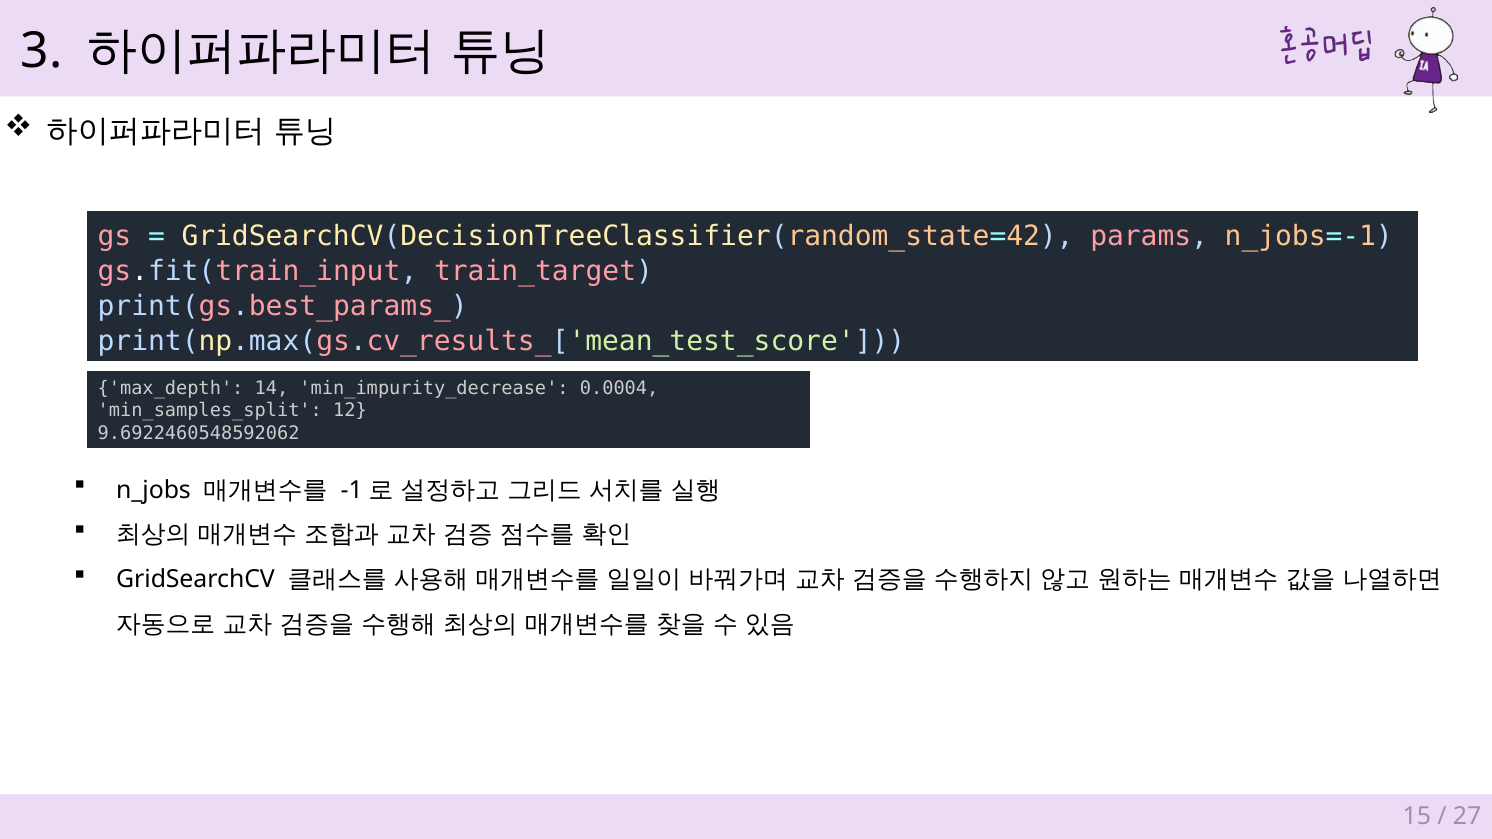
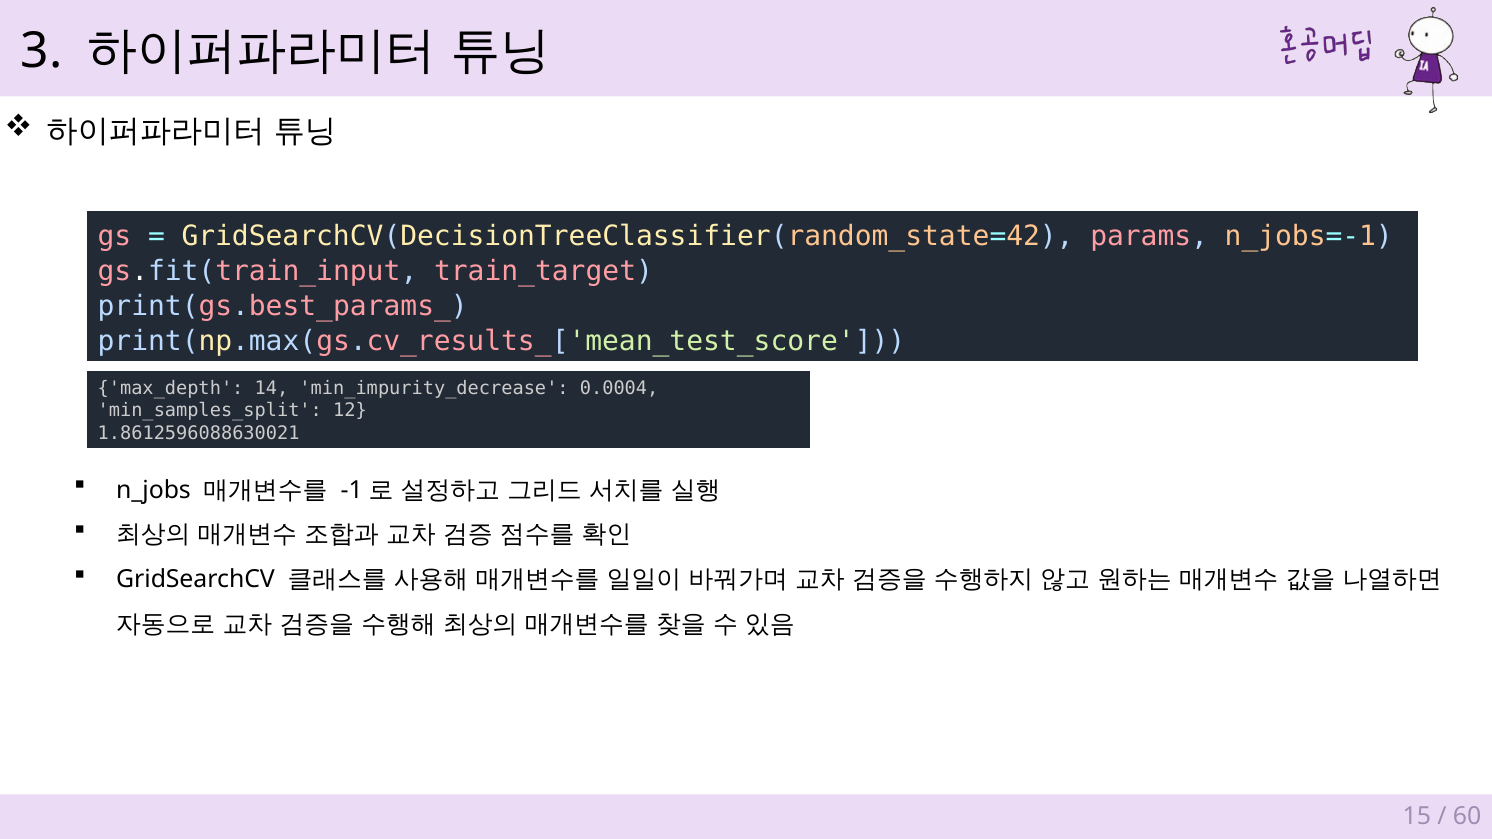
9.6922460548592062: 9.6922460548592062 -> 1.8612596088630021 (199, 433)
27: 27 -> 60 (1467, 817)
